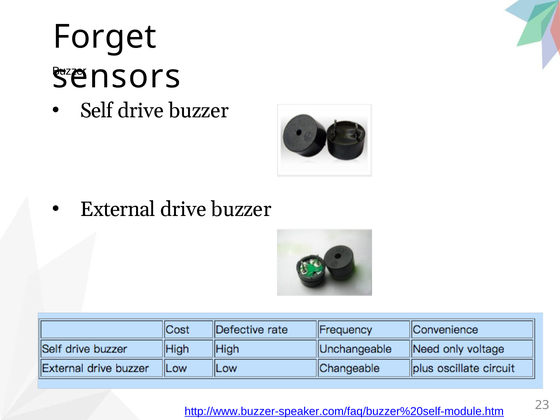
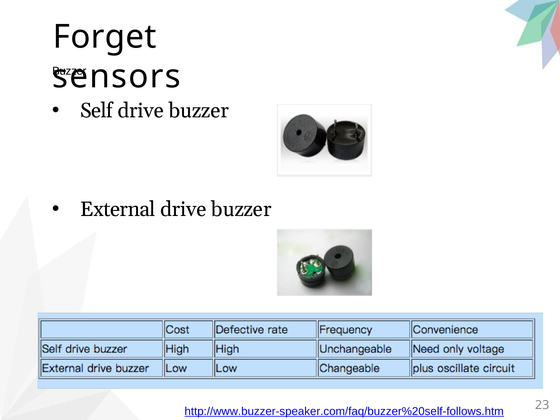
http://www.buzzer-speaker.com/faq/buzzer%20self-module.htm: http://www.buzzer-speaker.com/faq/buzzer%20self-module.htm -> http://www.buzzer-speaker.com/faq/buzzer%20self-follows.htm (344, 411)
